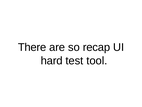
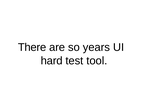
recap: recap -> years (96, 47)
